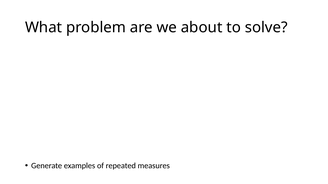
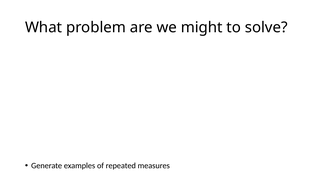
about: about -> might (202, 28)
